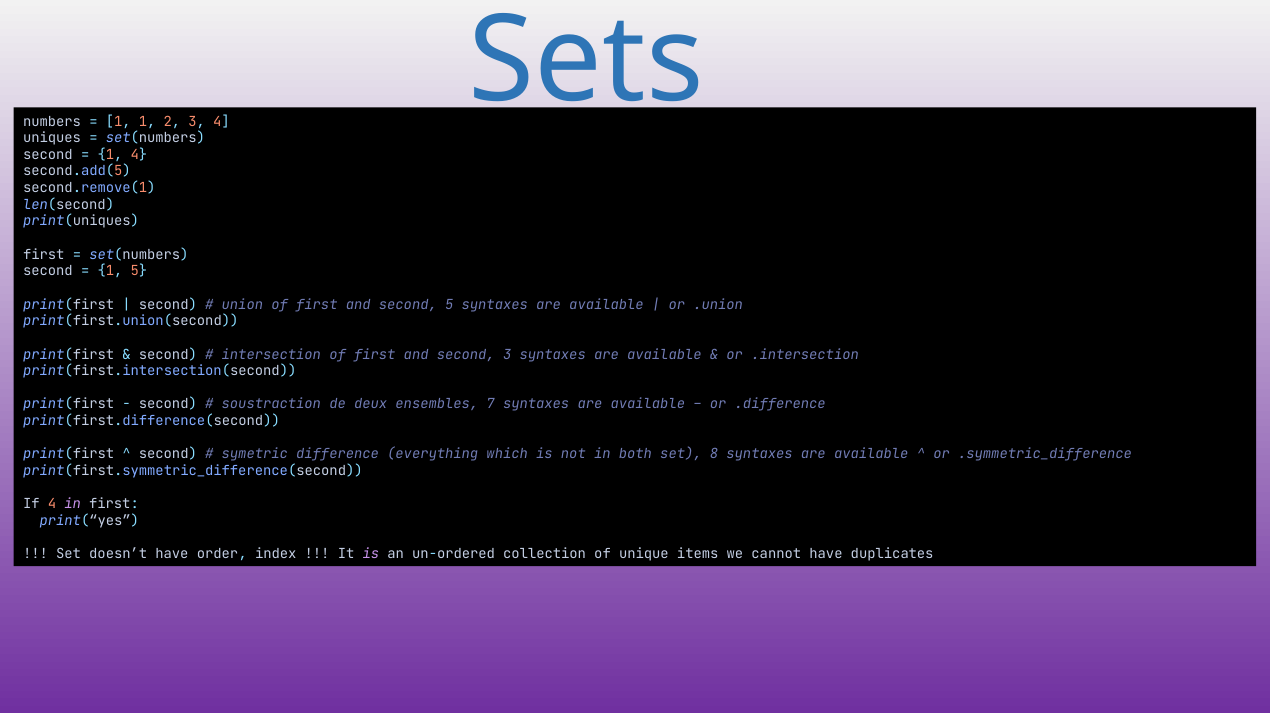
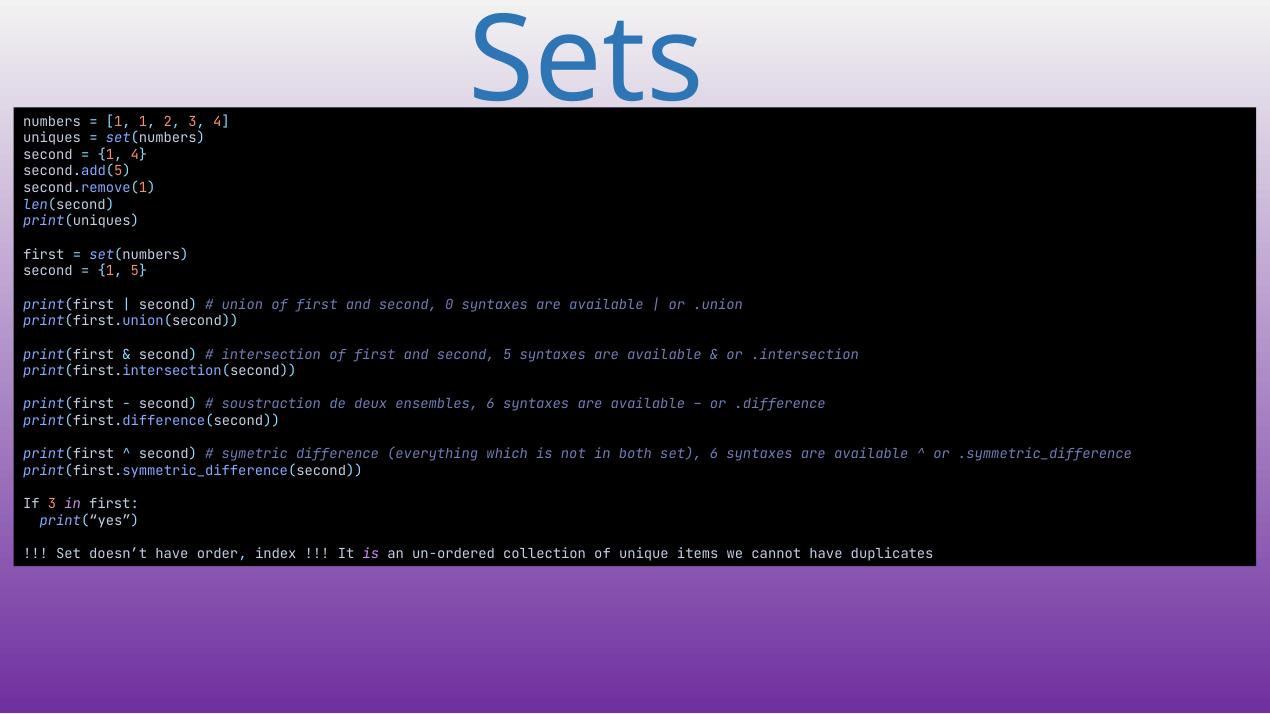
second 5: 5 -> 0 (449, 305)
second 3: 3 -> 5 (507, 355)
ensembles 7: 7 -> 6 (491, 405)
set 8: 8 -> 6 (714, 455)
If 4: 4 -> 3 (52, 504)
